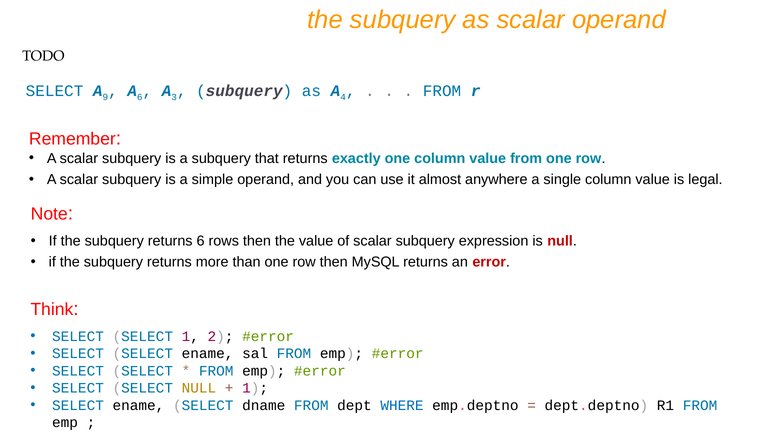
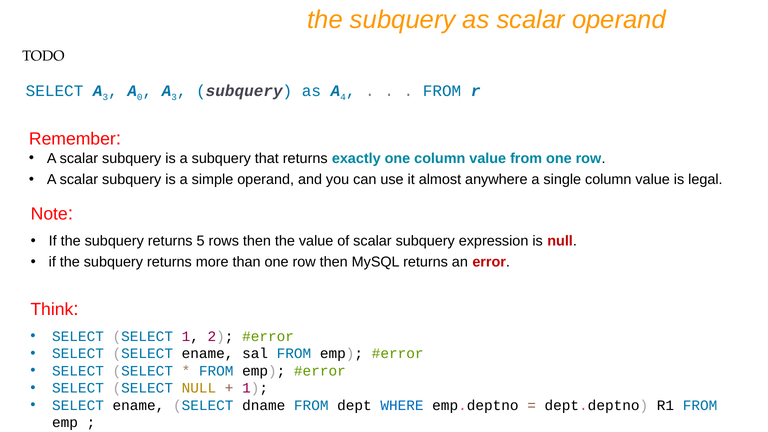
SELECT A 9: 9 -> 3 (105, 97)
A 6: 6 -> 0 (140, 97)
returns 6: 6 -> 5 (201, 241)
